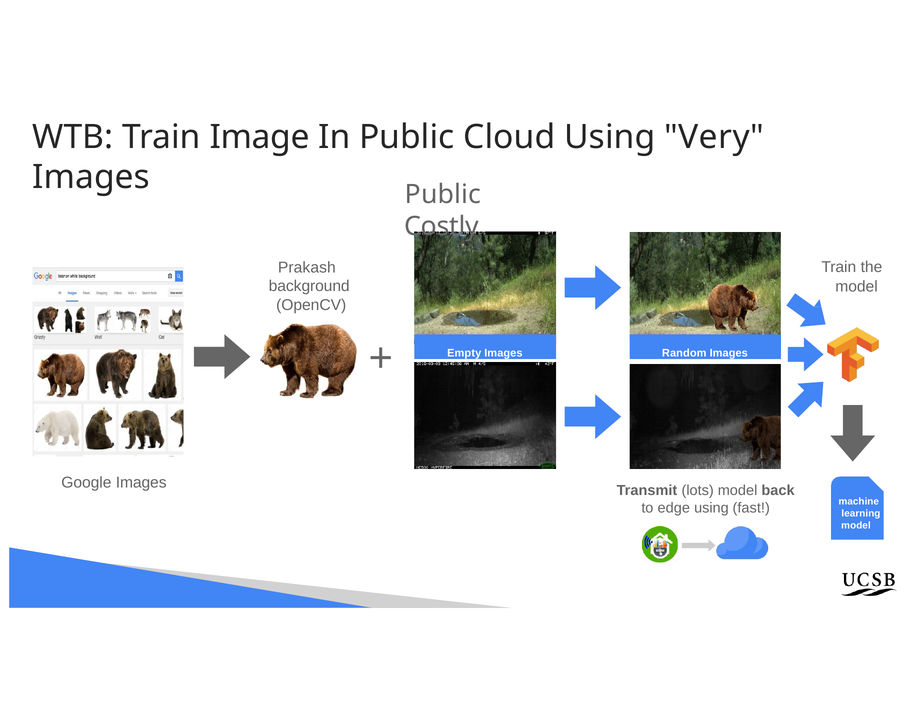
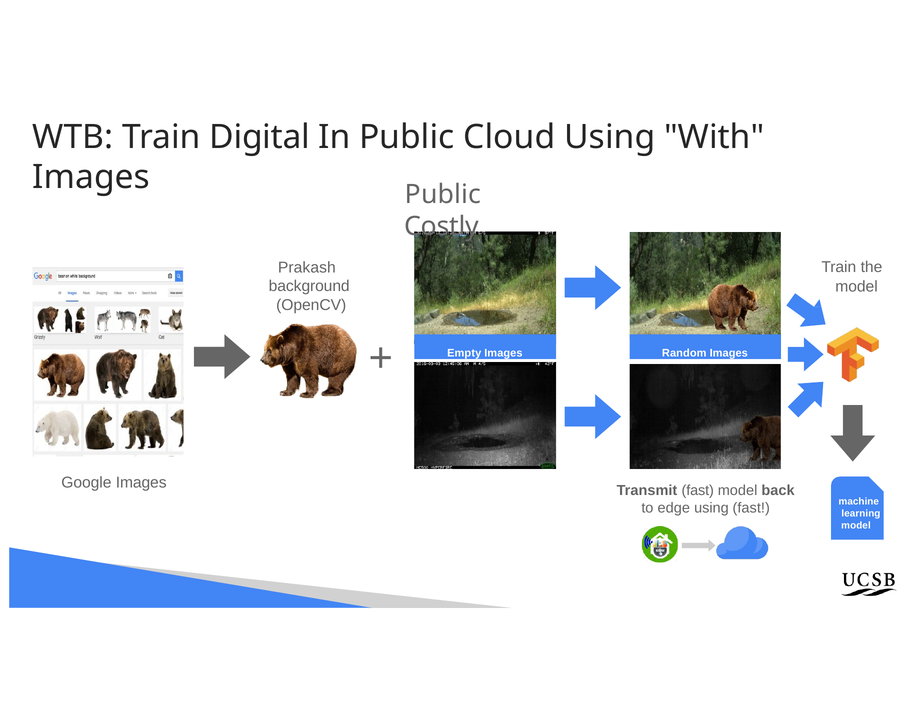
Image: Image -> Digital (260, 137)
Very: Very -> With (714, 137)
Transmit lots: lots -> fast (698, 491)
